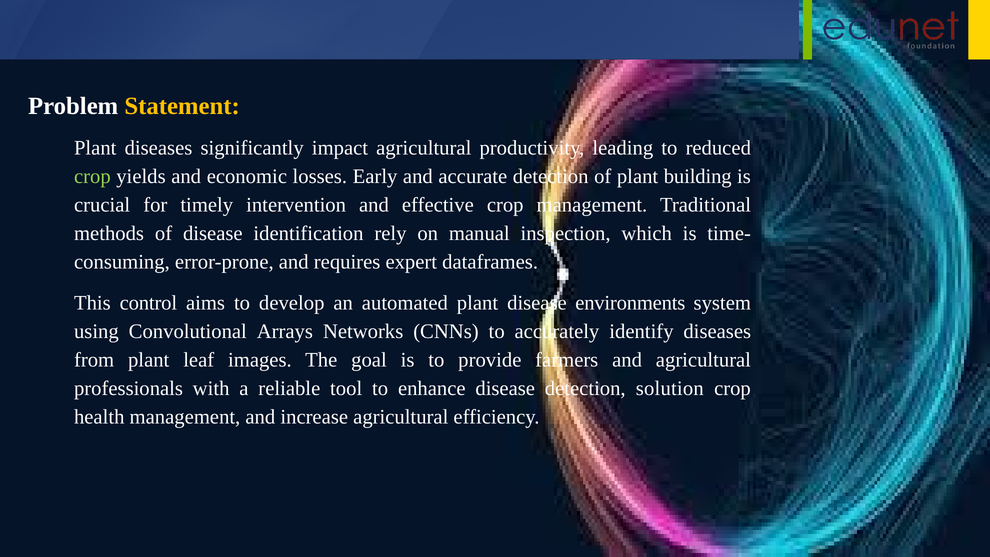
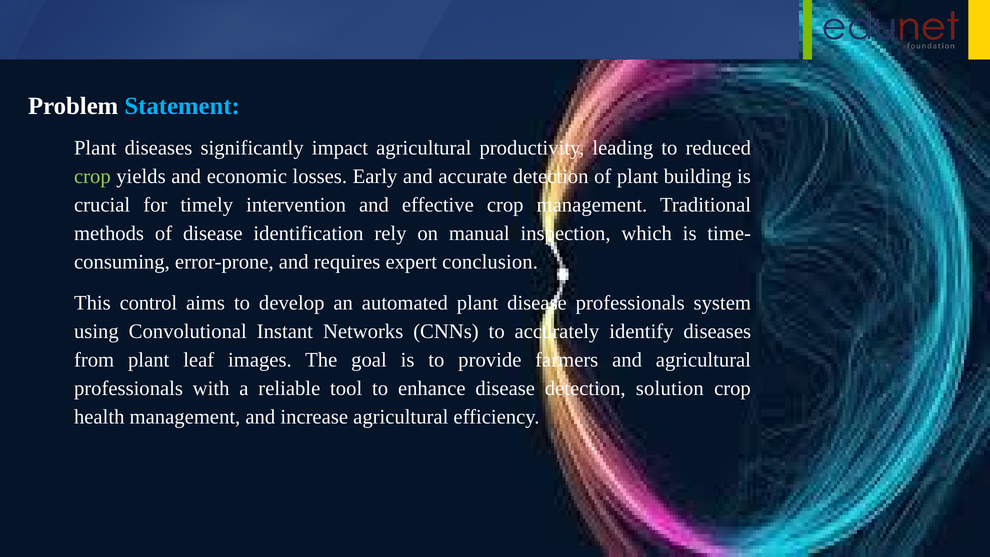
Statement colour: yellow -> light blue (182, 106)
dataframes: dataframes -> conclusion (490, 262)
disease environments: environments -> professionals (630, 303)
Arrays: Arrays -> Instant (285, 331)
